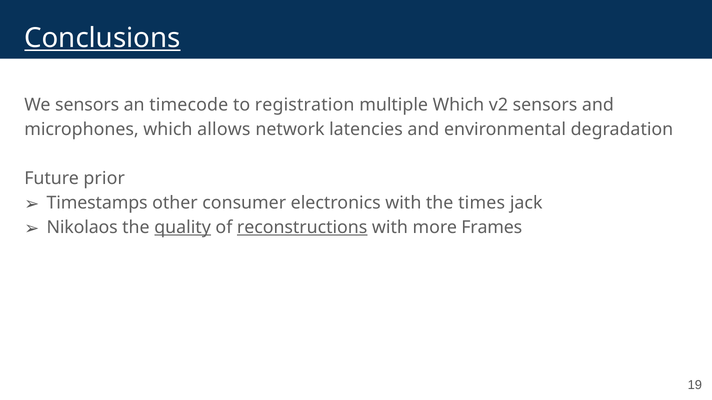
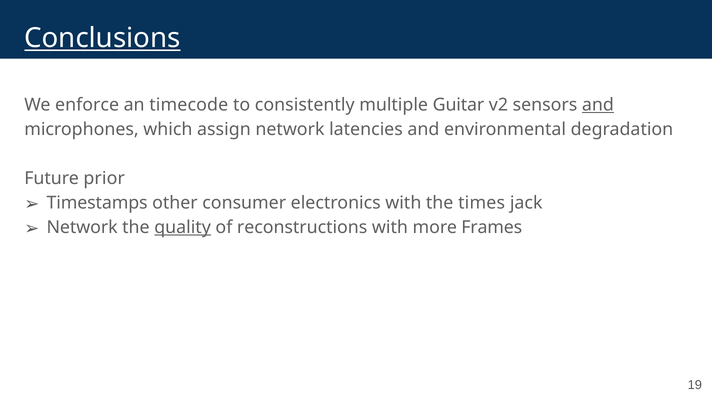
We sensors: sensors -> enforce (87, 105)
registration: registration -> consistently (305, 105)
multiple Which: Which -> Guitar (458, 105)
and underline: none -> present (598, 105)
allows: allows -> assign (224, 129)
Nikolaos: Nikolaos -> Network (82, 228)
reconstructions underline: present -> none (302, 228)
